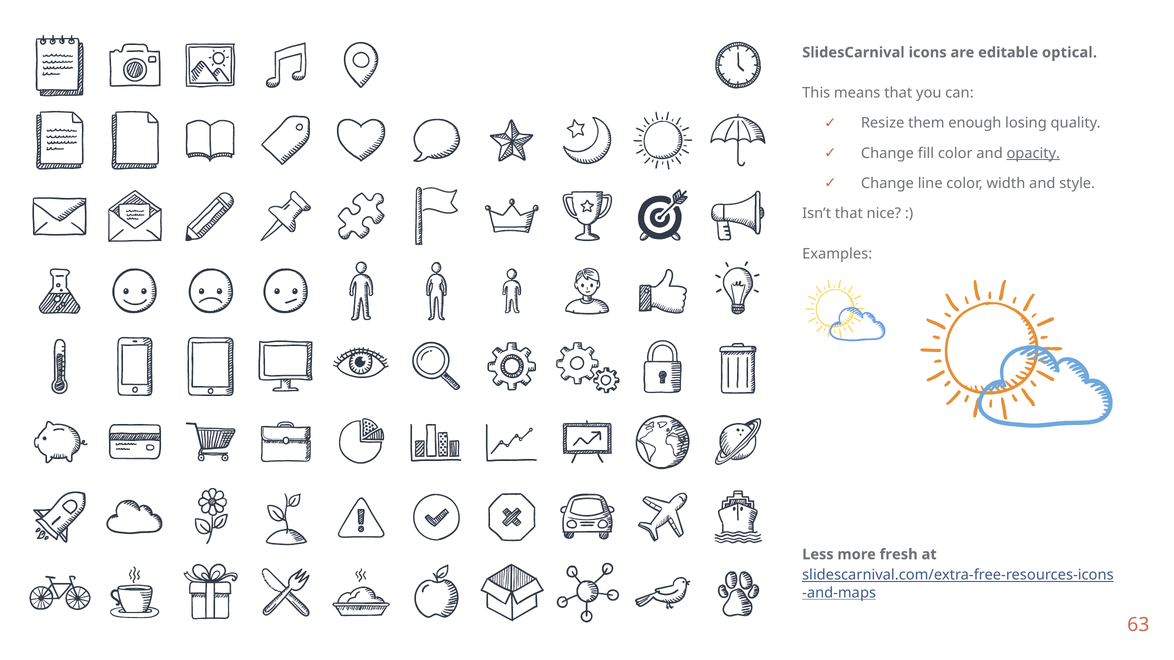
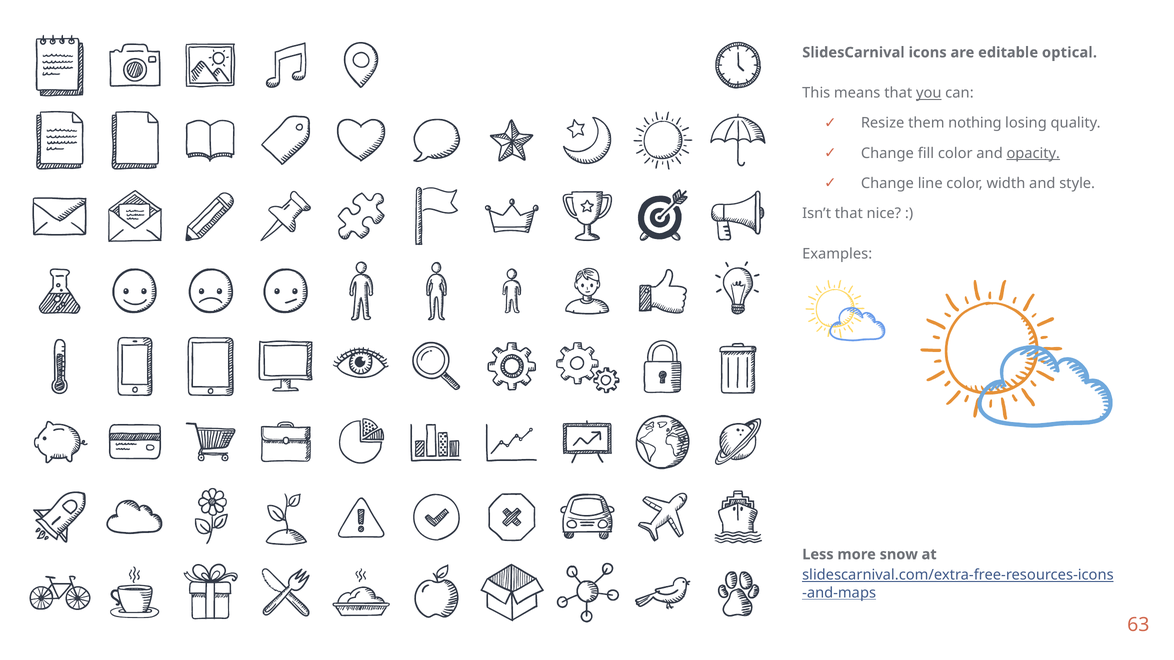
you underline: none -> present (929, 93)
enough: enough -> nothing (975, 123)
fresh: fresh -> snow (899, 555)
